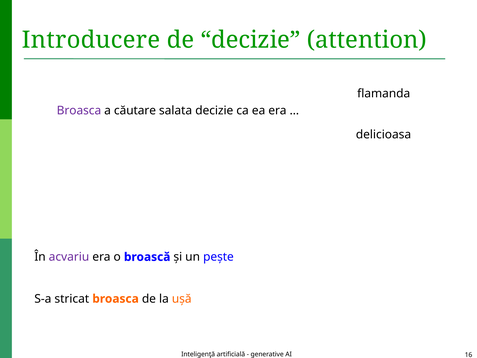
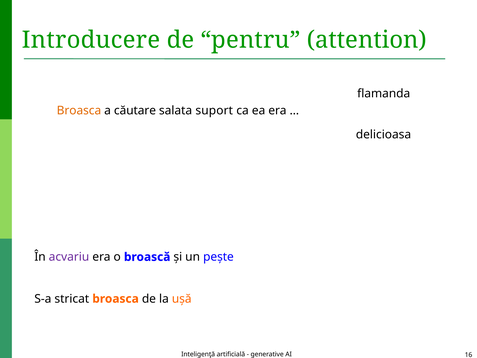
de decizie: decizie -> pentru (250, 40)
Broasca colour: purple -> orange (79, 110)
salata decizie: decizie -> suport (214, 110)
